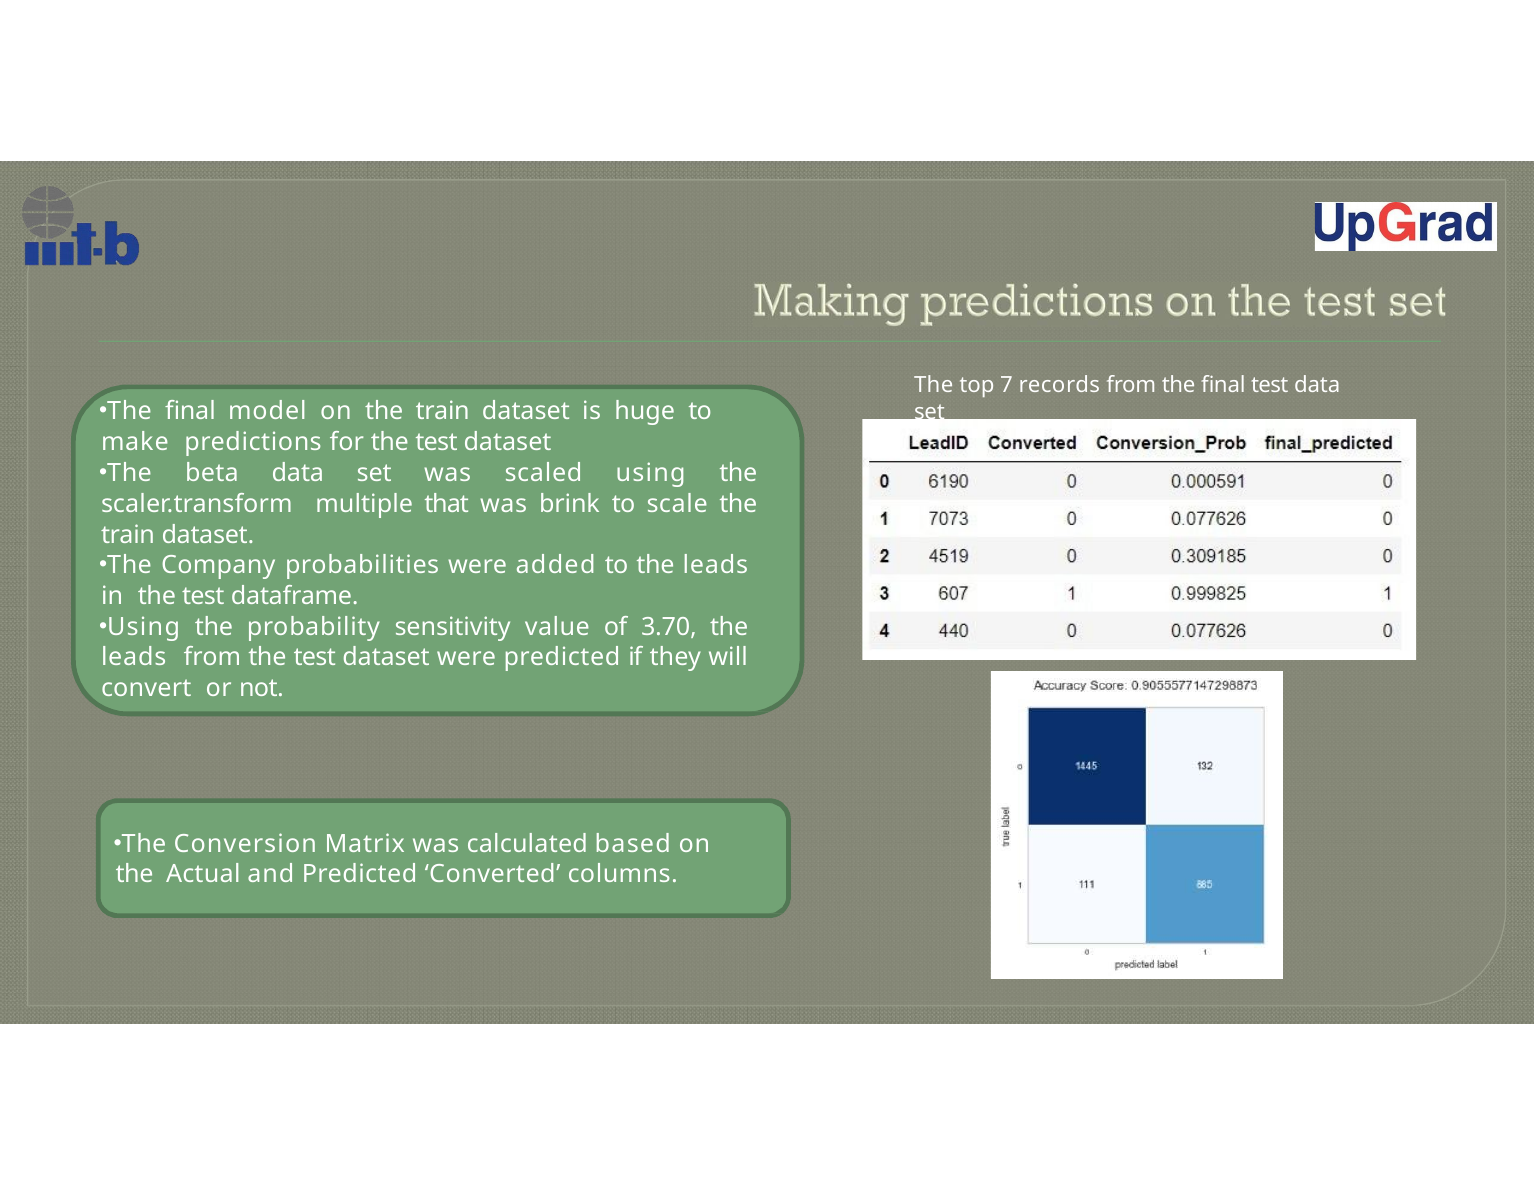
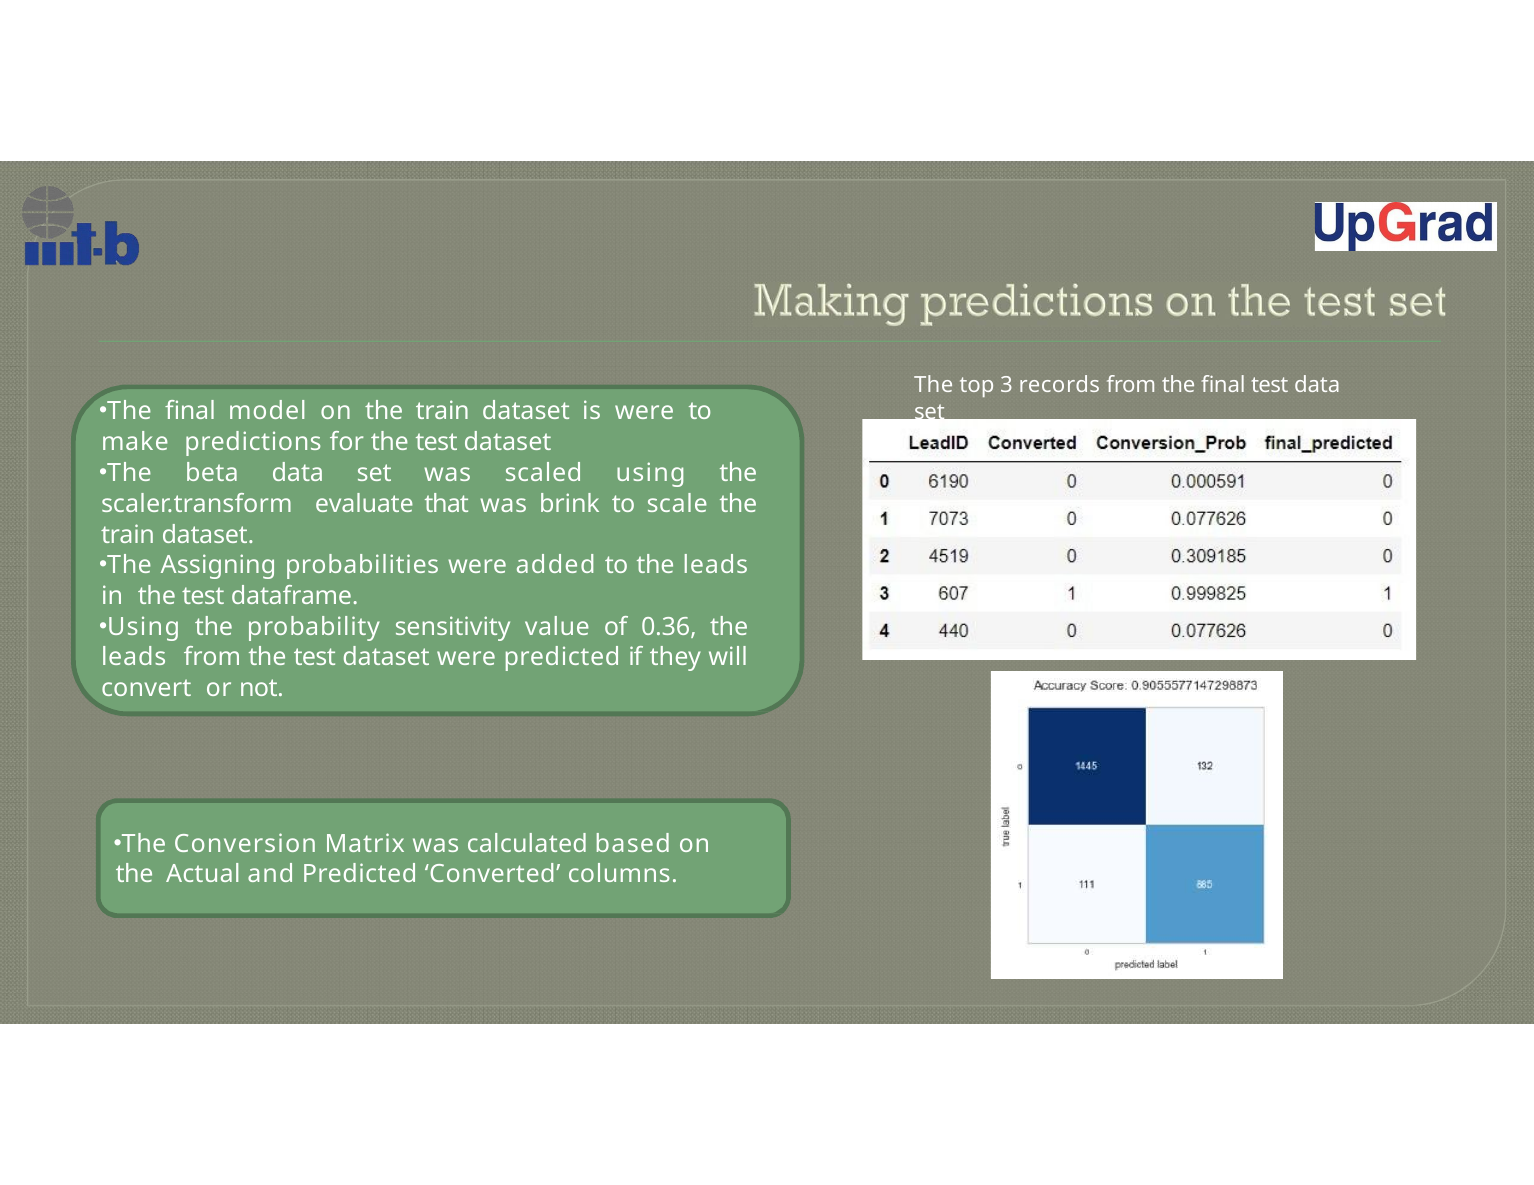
7: 7 -> 3 (1006, 386)
is huge: huge -> were (645, 412)
multiple: multiple -> evaluate (364, 504)
Company: Company -> Assigning (218, 566)
3.70: 3.70 -> 0.36 (669, 627)
